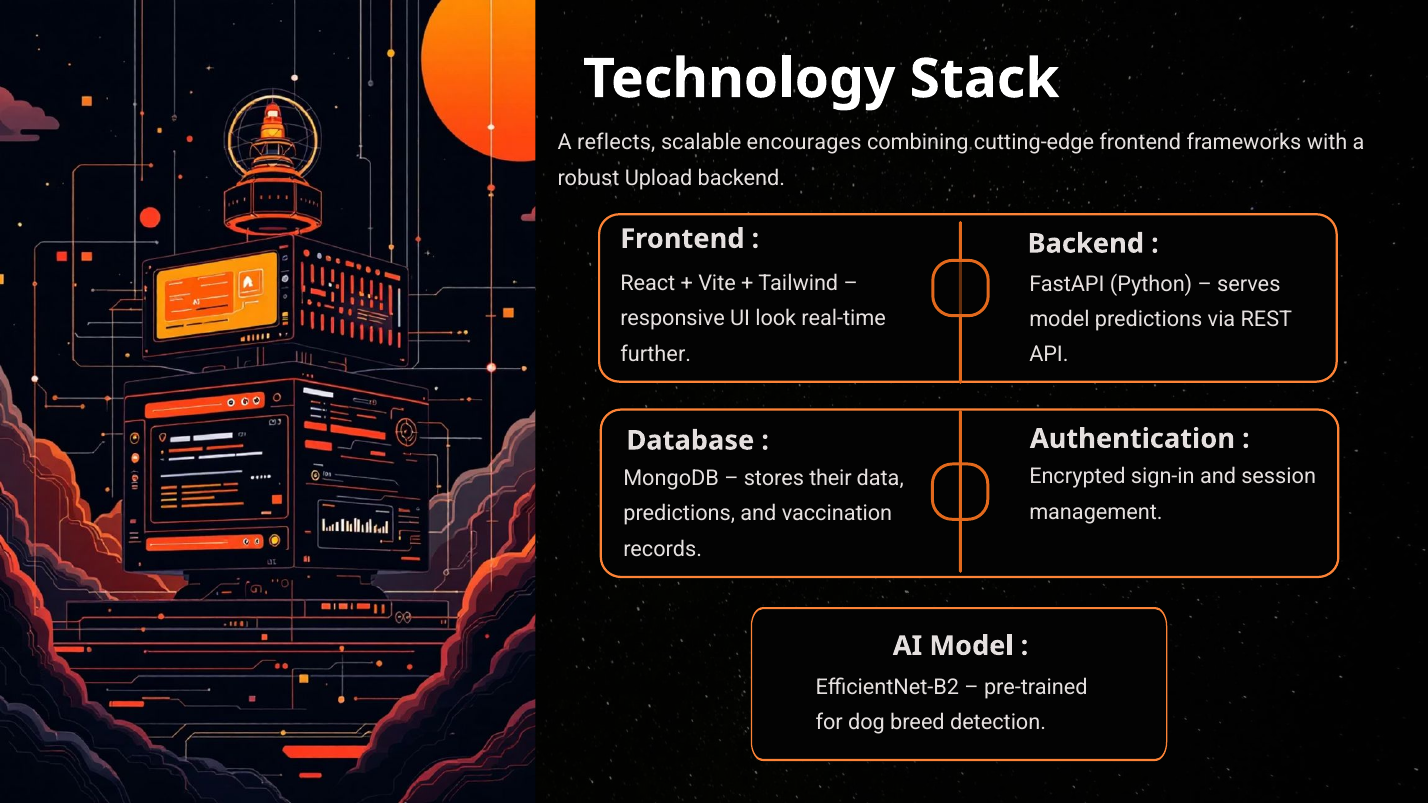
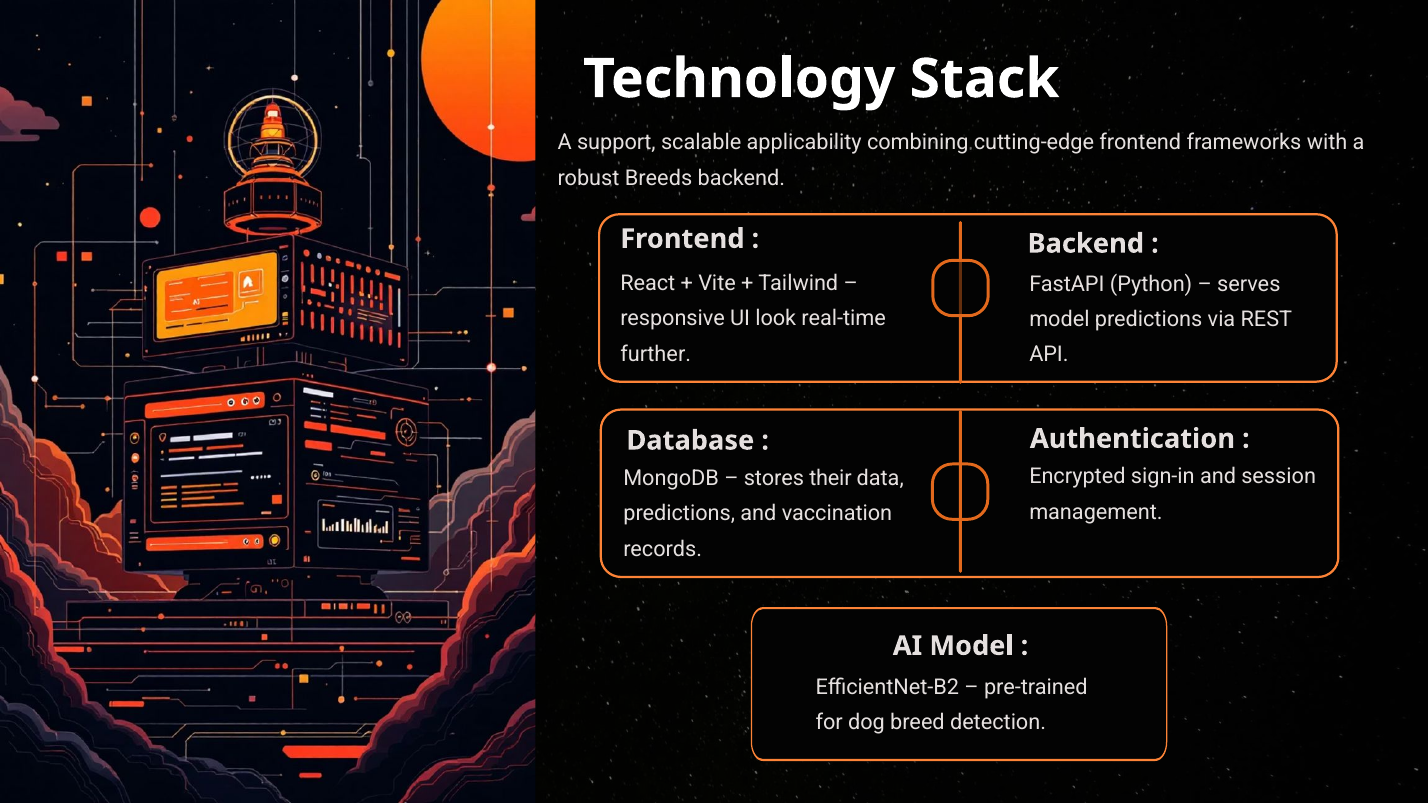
reflects: reflects -> support (616, 143)
encourages: encourages -> applicability (804, 143)
Upload: Upload -> Breeds (659, 178)
